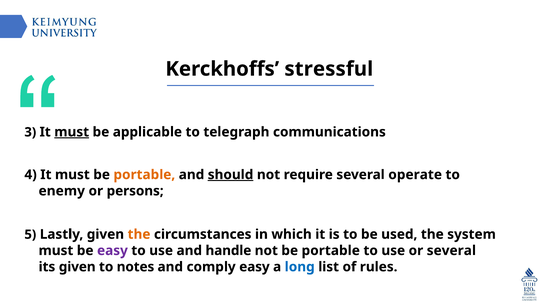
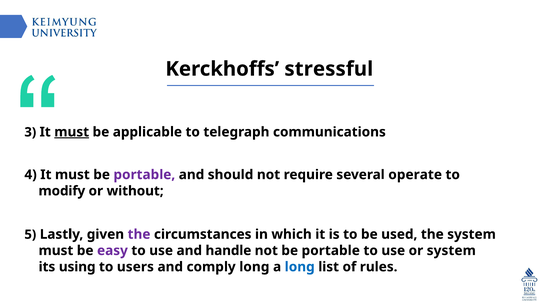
portable colour: orange -> purple (144, 175)
should underline: present -> none (231, 175)
enemy: enemy -> modify (62, 191)
persons: persons -> without (135, 191)
the colour: orange -> purple (139, 235)
or several: several -> system (451, 251)
its given: given -> using (77, 267)
notes: notes -> users (135, 267)
comply easy: easy -> long (254, 267)
